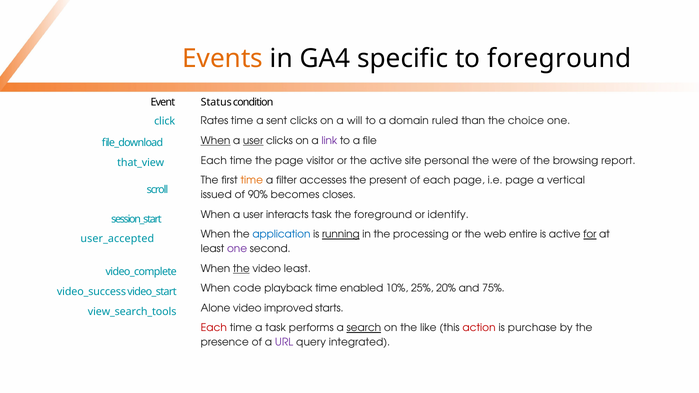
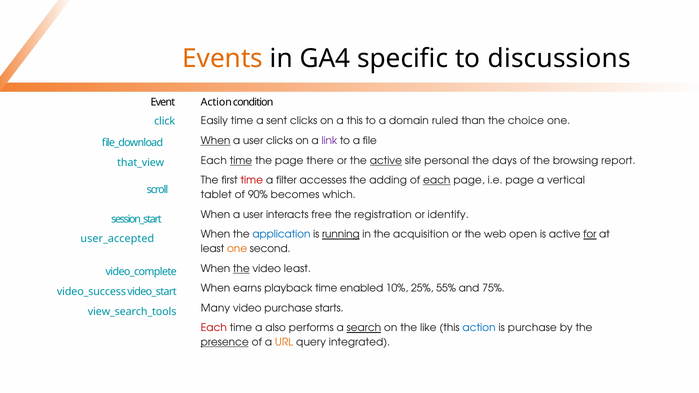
to foreground: foreground -> discussions (559, 59)
Status: Status -> Action (216, 102)
Rates: Rates -> Easily (214, 121)
a will: will -> this (355, 121)
user underline: present -> none (253, 141)
time underline: none -> present (241, 161)
visitor: visitor -> there (320, 161)
active underline: none -> present (386, 161)
were: were -> days (504, 161)
time colour: orange -> red (252, 180)
present: present -> adding (388, 180)
each underline: none -> present (437, 180)
issued: issued -> tablet (216, 195)
closes: closes -> which (339, 195)
interacts task: task -> free (322, 215)
the foreground: foreground -> registration (383, 215)
processing: processing -> acquisition (421, 235)
entire: entire -> open (523, 235)
one colour: purple -> orange (237, 249)
code: code -> earns (247, 289)
20%: 20% -> 55% (446, 289)
Alone: Alone -> Many (215, 308)
video improved: improved -> purchase (288, 308)
a task: task -> also (276, 328)
action colour: red -> blue (479, 328)
presence underline: none -> present (225, 342)
URL colour: purple -> orange (284, 342)
